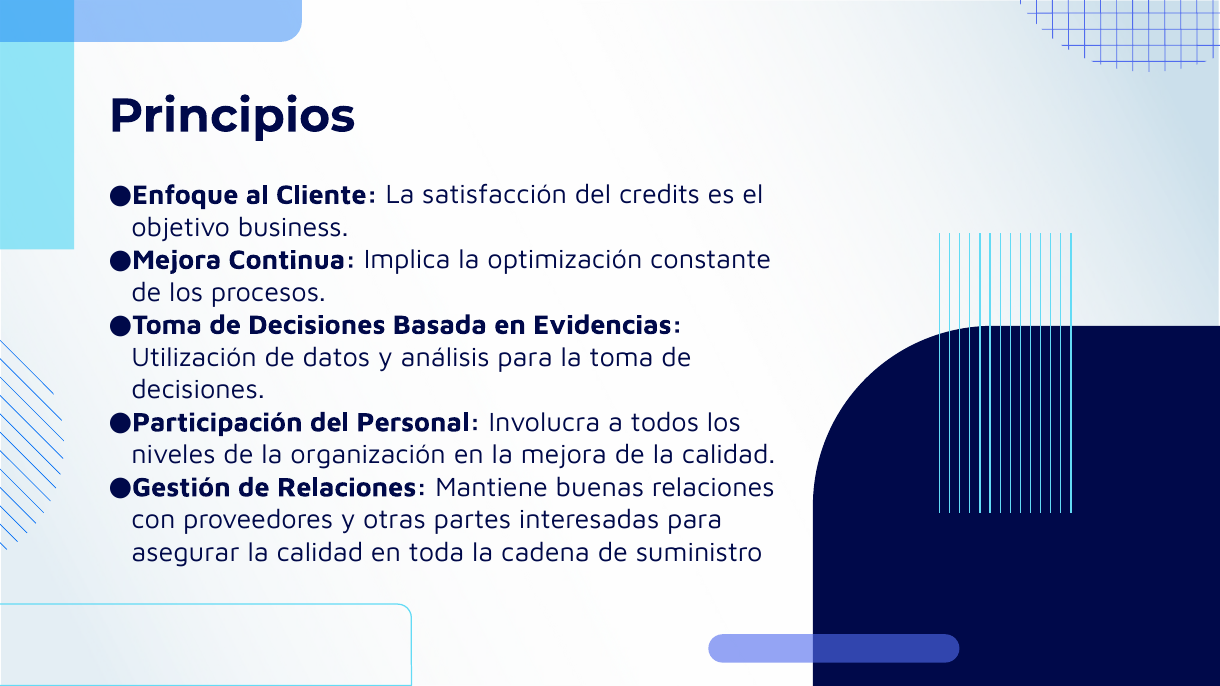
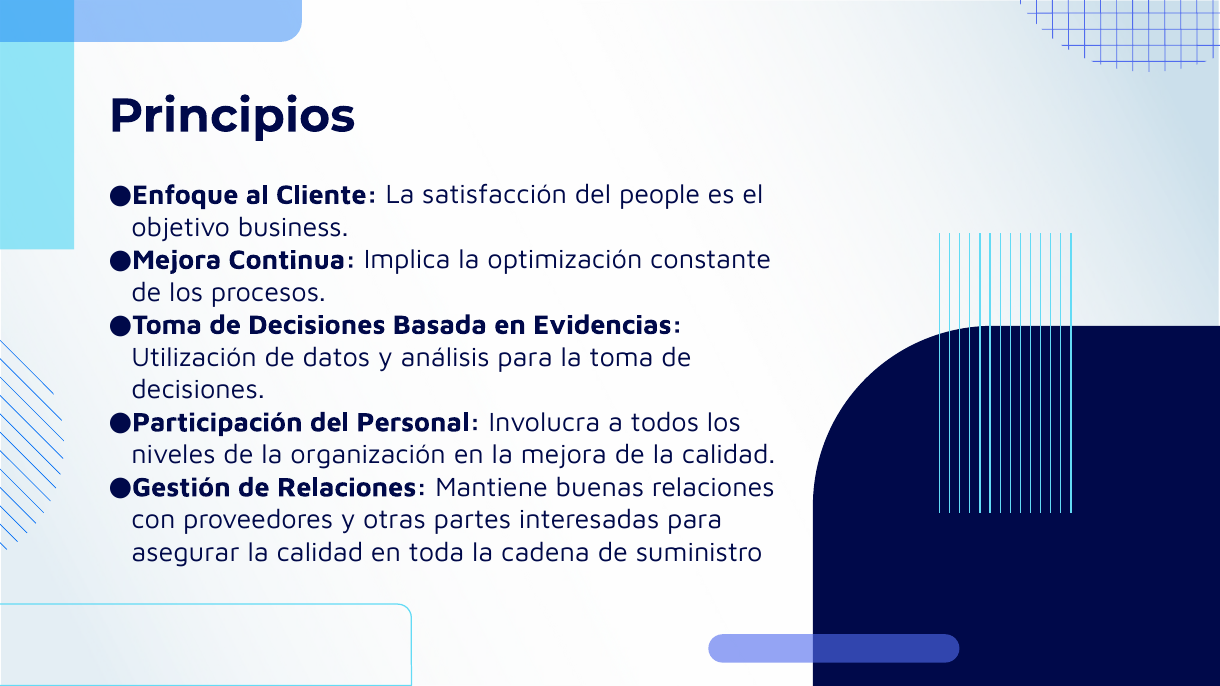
credits: credits -> people (660, 195)
